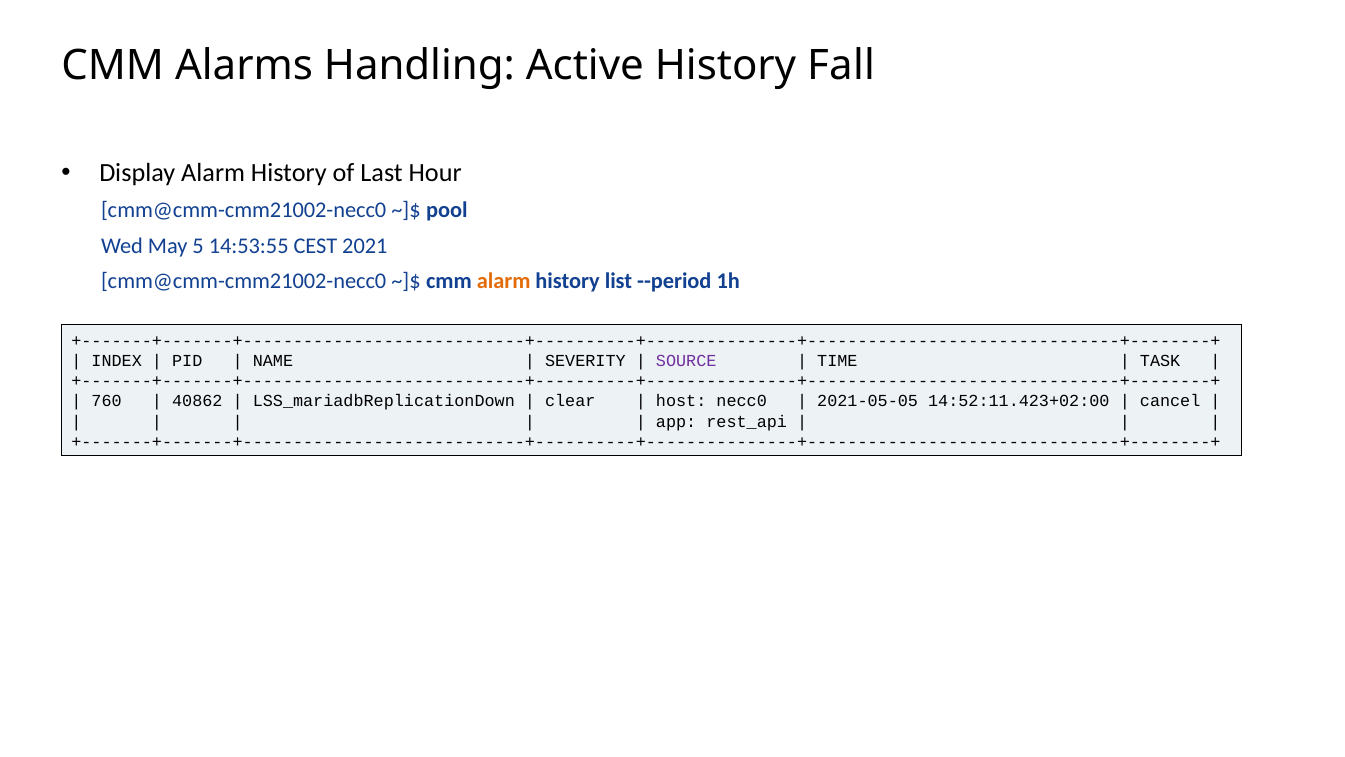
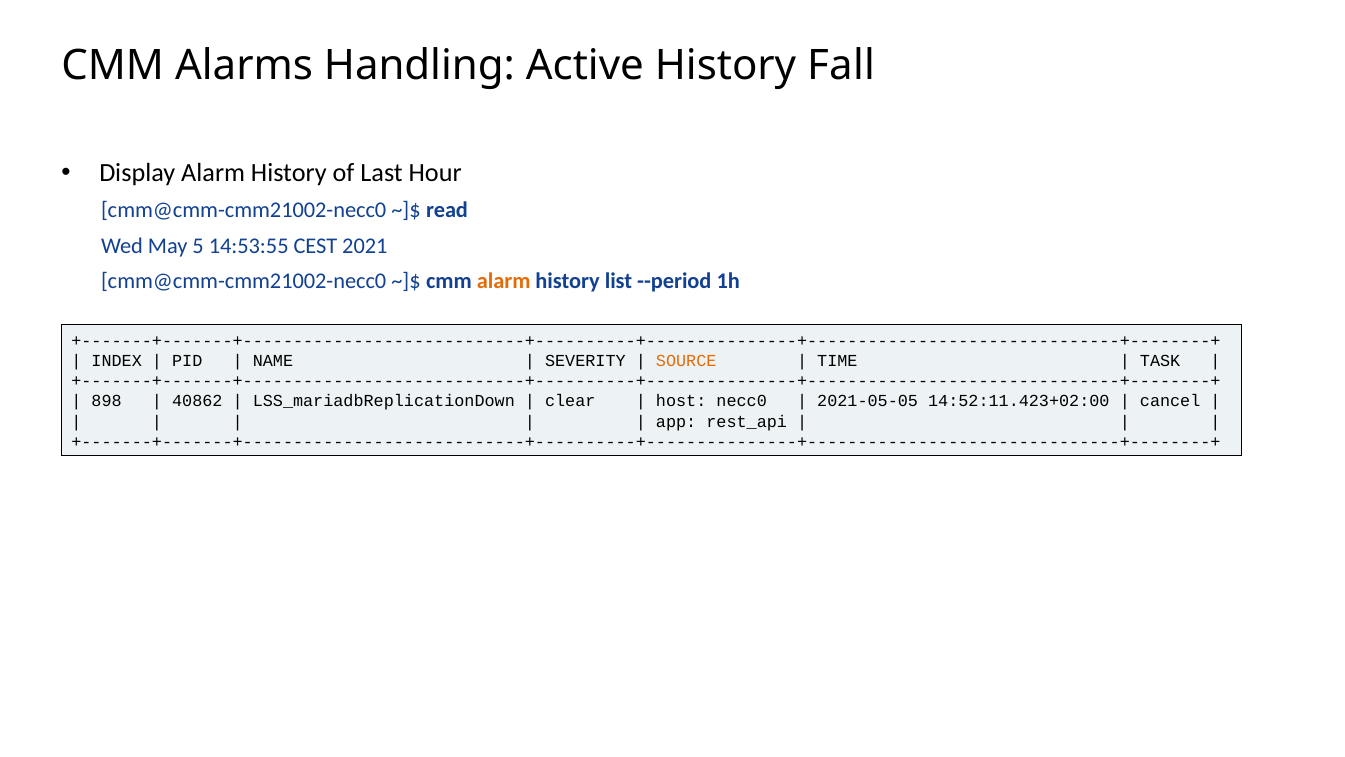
pool: pool -> read (447, 210)
SOURCE colour: purple -> orange (686, 361)
760: 760 -> 898 (107, 401)
